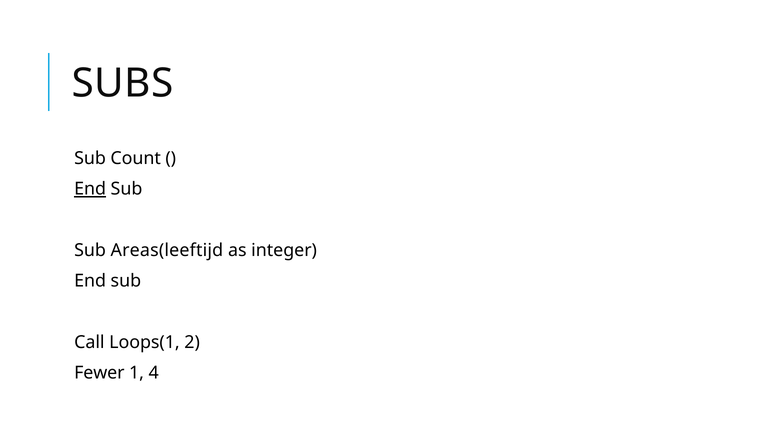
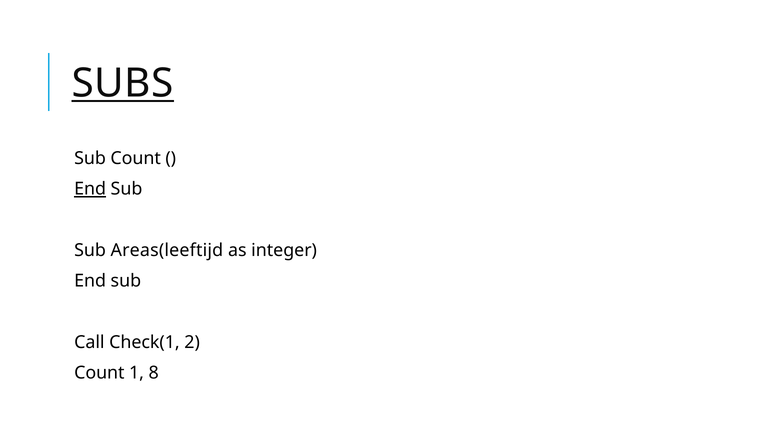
SUBS underline: none -> present (123, 84)
Loops(1: Loops(1 -> Check(1 (144, 342)
Fewer: Fewer -> Count (99, 373)
4: 4 -> 8 (154, 373)
